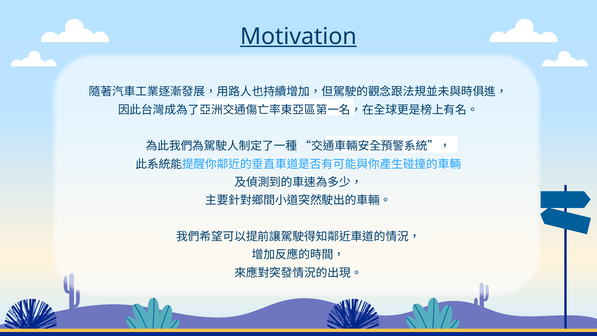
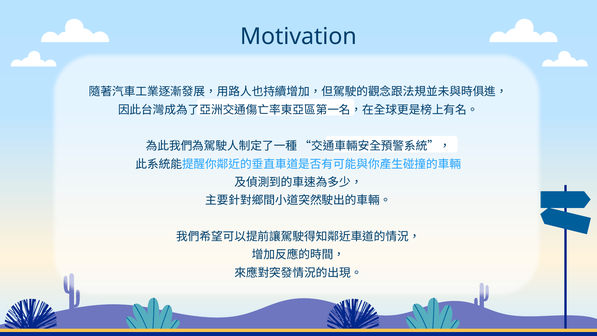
Motivation underline: present -> none (298, 36)
